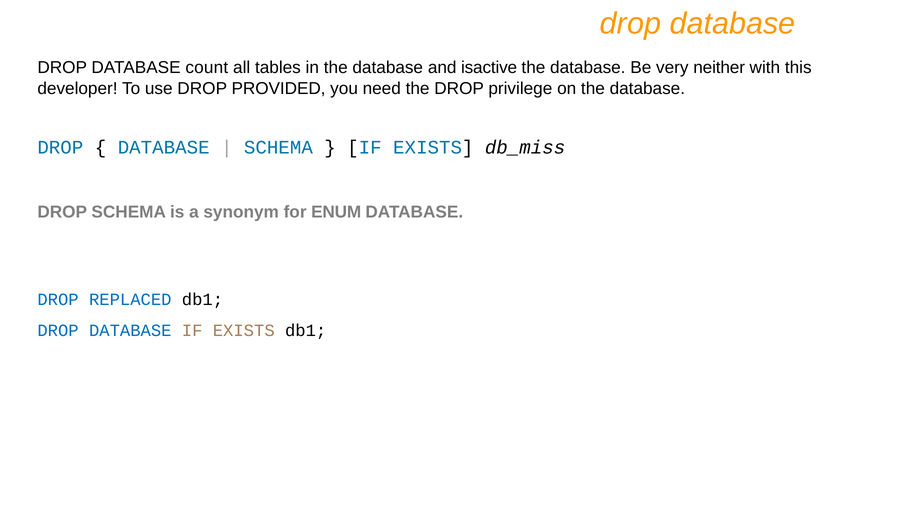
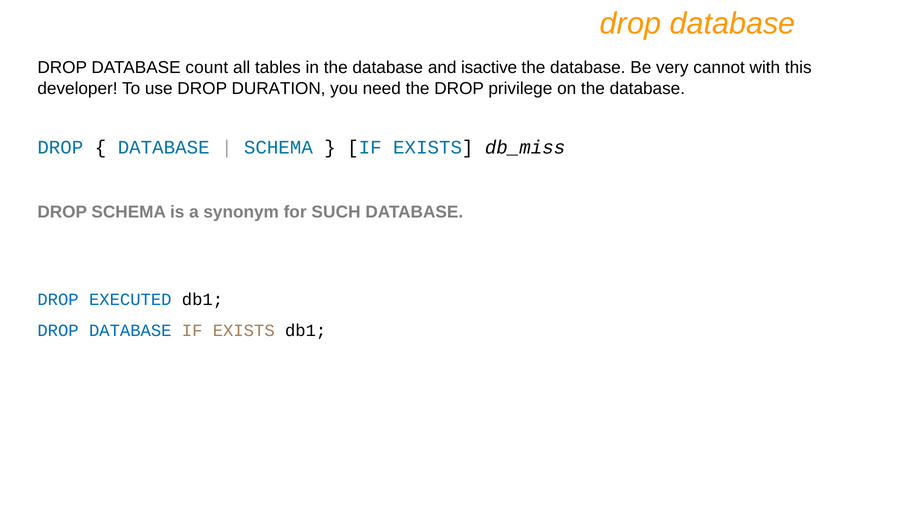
neither: neither -> cannot (719, 68)
PROVIDED: PROVIDED -> DURATION (279, 88)
ENUM: ENUM -> SUCH (336, 212)
REPLACED: REPLACED -> EXECUTED (130, 299)
